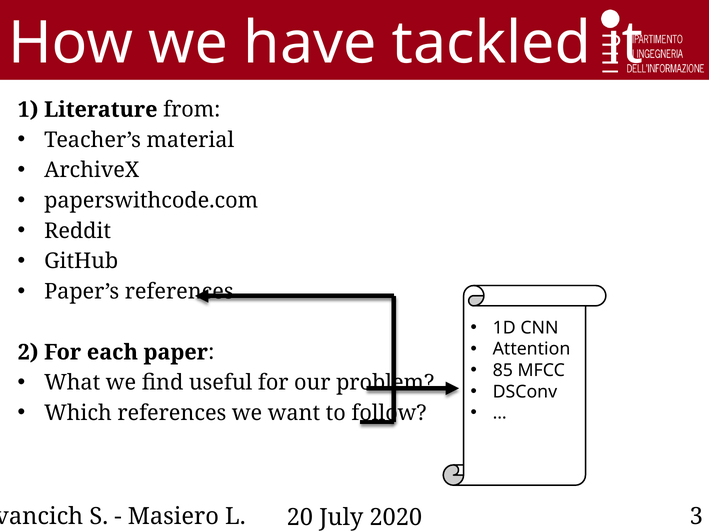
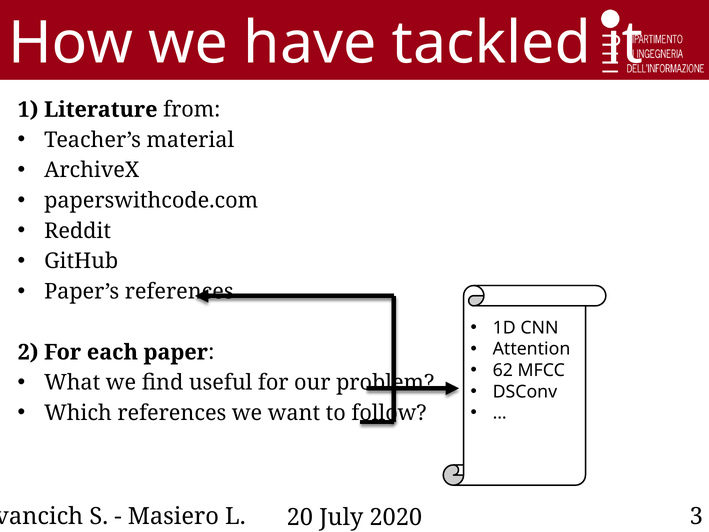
85: 85 -> 62 (503, 370)
